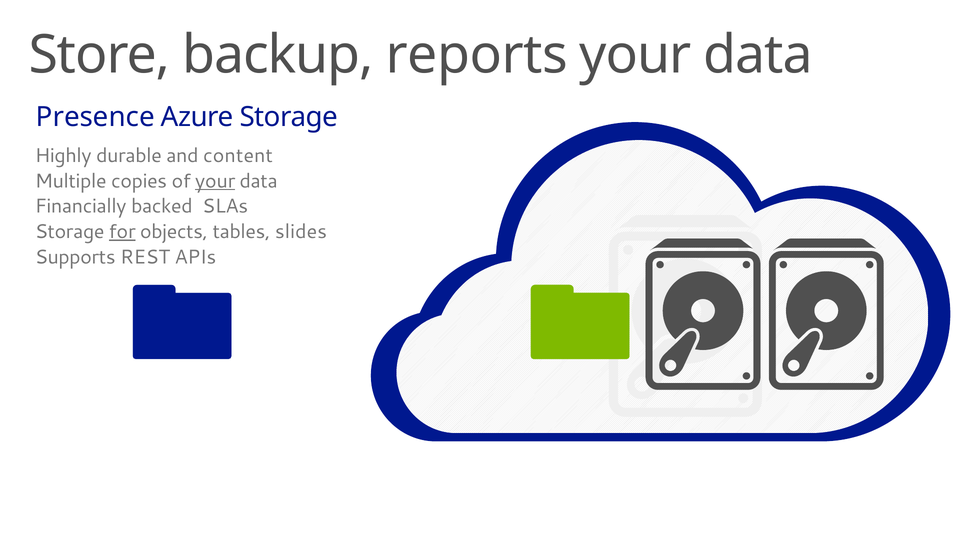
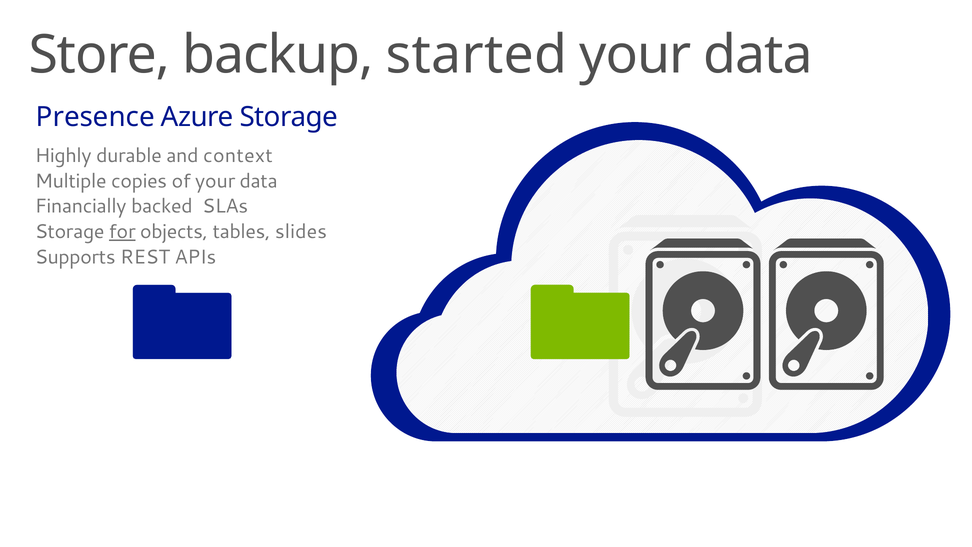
reports: reports -> started (476, 55)
content: content -> context (238, 155)
your underline: present -> none (215, 181)
